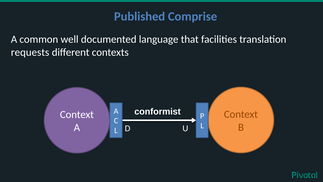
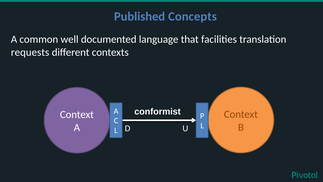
Comprise: Comprise -> Concepts (193, 16)
